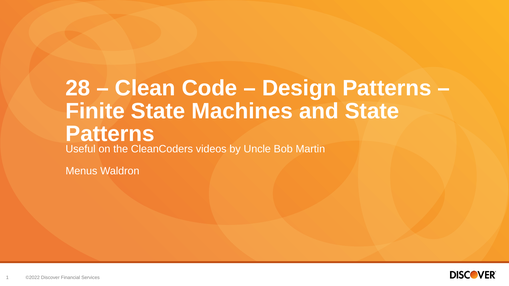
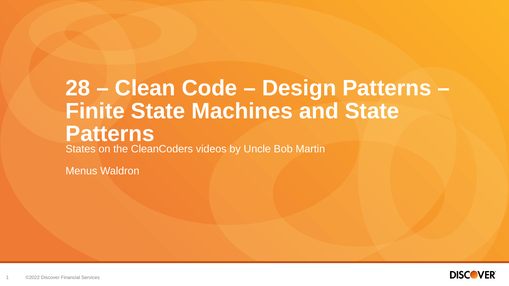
Useful: Useful -> States (81, 149)
